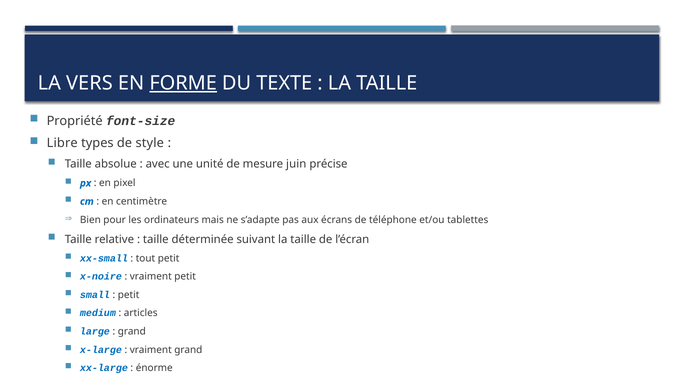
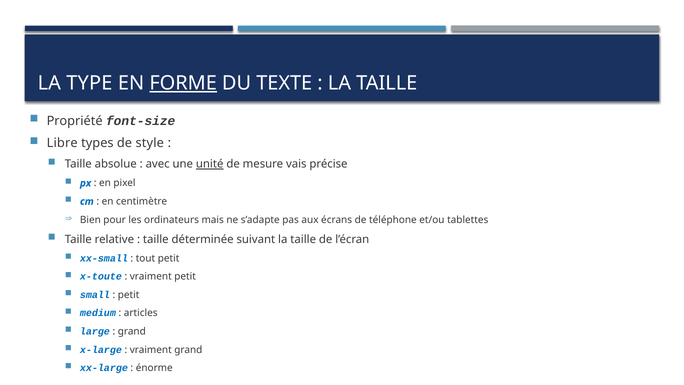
VERS: VERS -> TYPE (89, 83)
unité underline: none -> present (210, 164)
juin: juin -> vais (296, 164)
x-noire: x-noire -> x-toute (101, 276)
